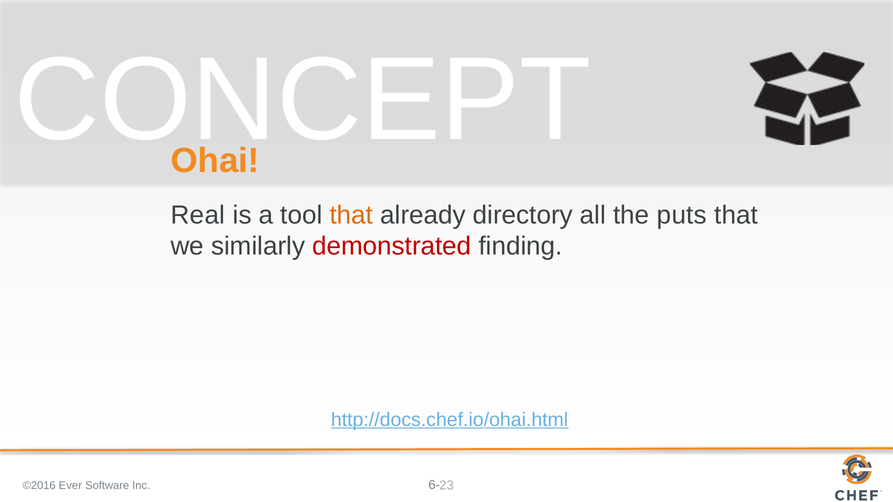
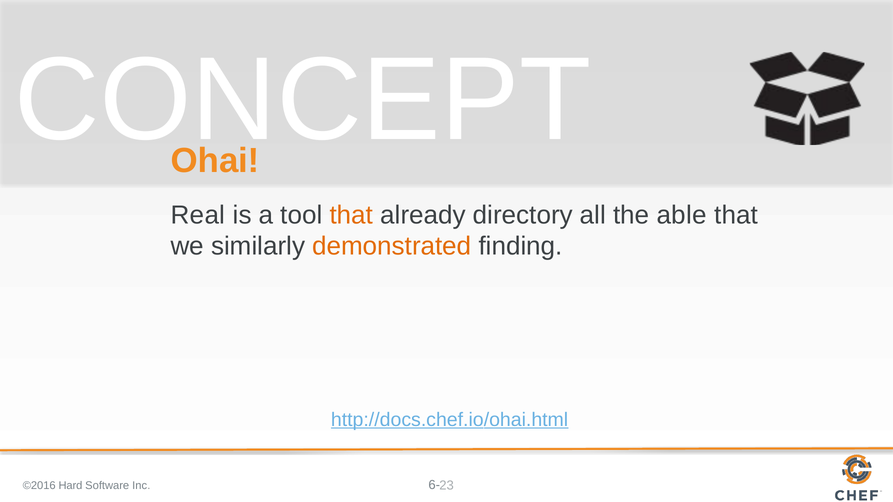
puts: puts -> able (682, 215)
demonstrated colour: red -> orange (392, 246)
Ever: Ever -> Hard (70, 486)
